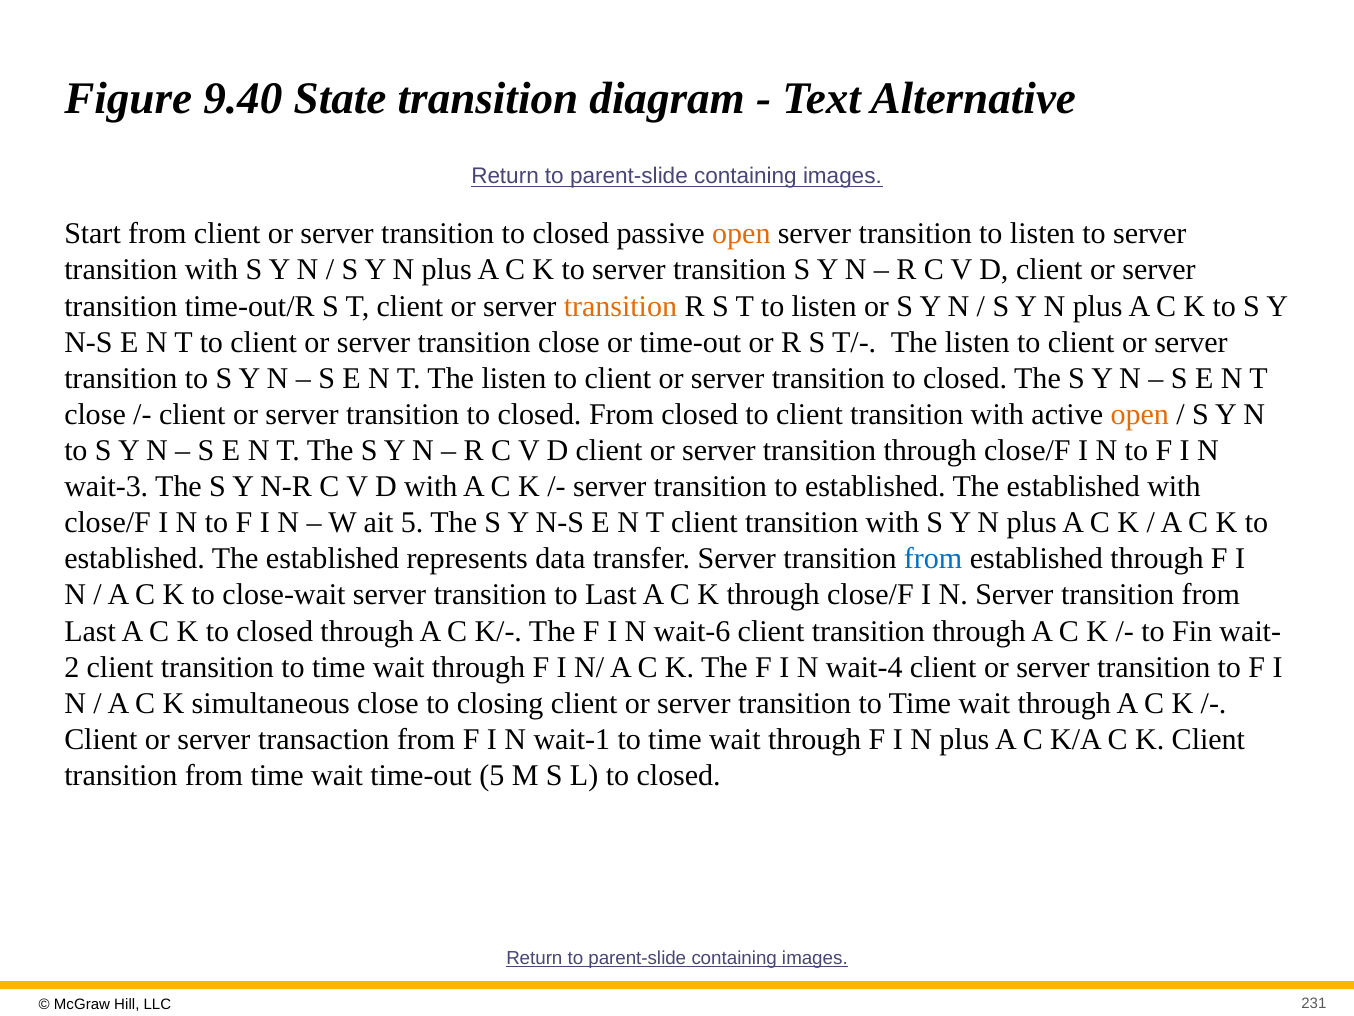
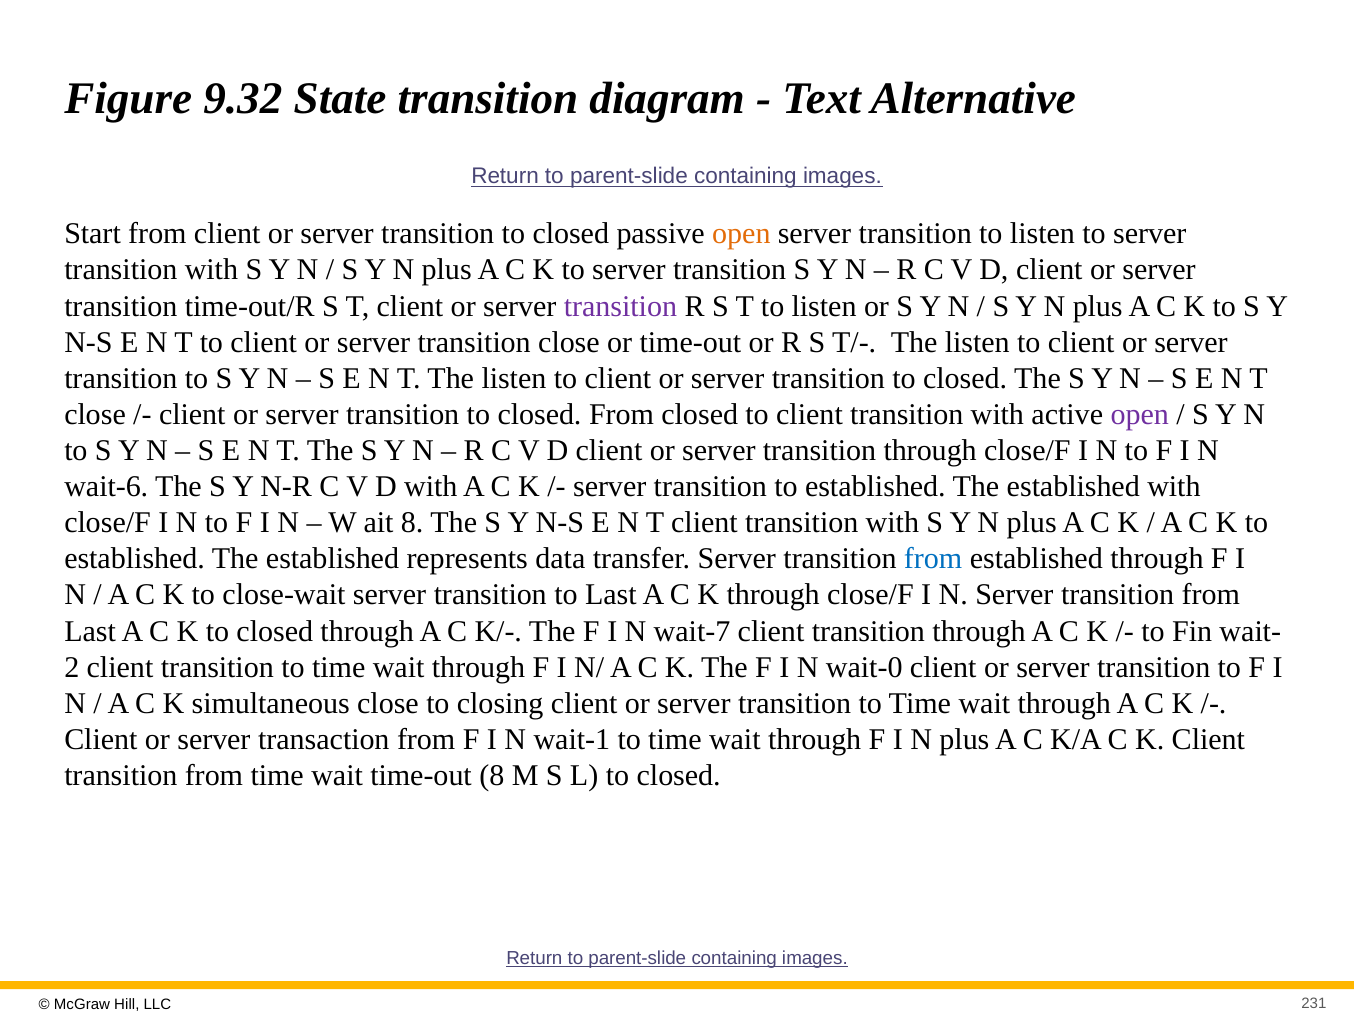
9.40: 9.40 -> 9.32 (243, 99)
transition colour: orange -> purple (620, 306)
open colour: orange -> purple (1140, 414)
wait-3: wait-3 -> wait-6 (106, 486)
ait 5: 5 -> 8 (412, 523)
wait-6: wait-6 -> wait-7 (692, 631)
wait-4: wait-4 -> wait-0 (864, 667)
time-out 5: 5 -> 8 (492, 775)
